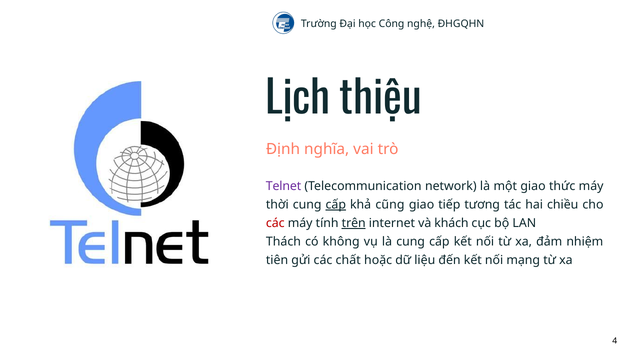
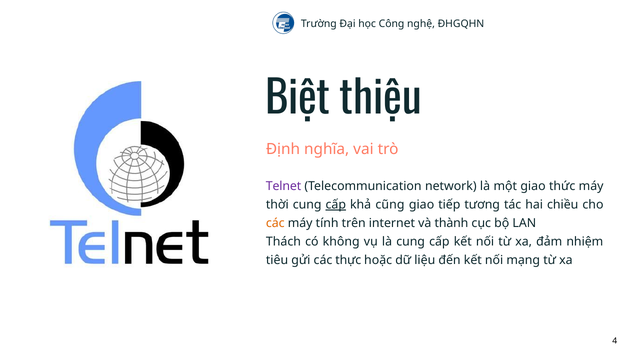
Lịch: Lịch -> Biệt (298, 99)
các colour: red -> orange (275, 223)
trên underline: present -> none (354, 223)
khách: khách -> thành (451, 223)
tiên: tiên -> tiêu (277, 260)
chất: chất -> thực (348, 260)
